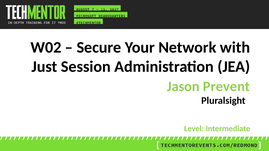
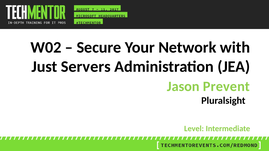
Session: Session -> Servers (86, 67)
